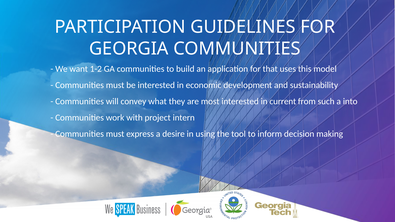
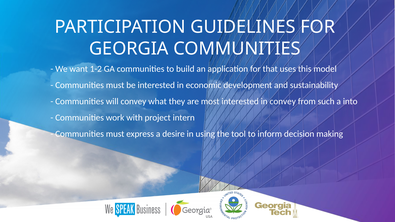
in current: current -> convey (283, 102)
